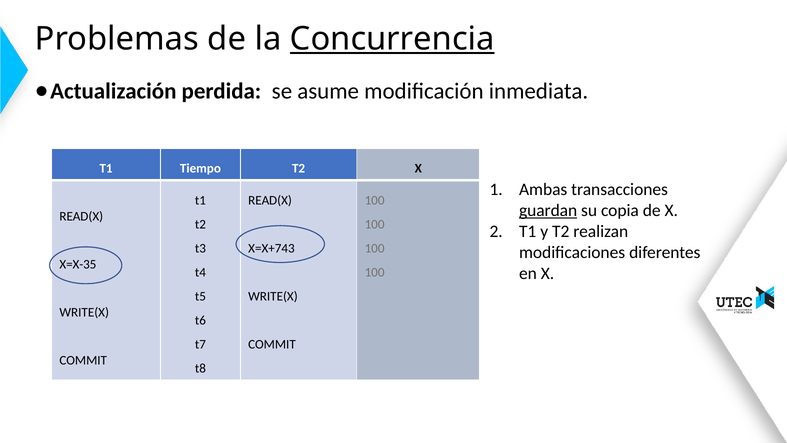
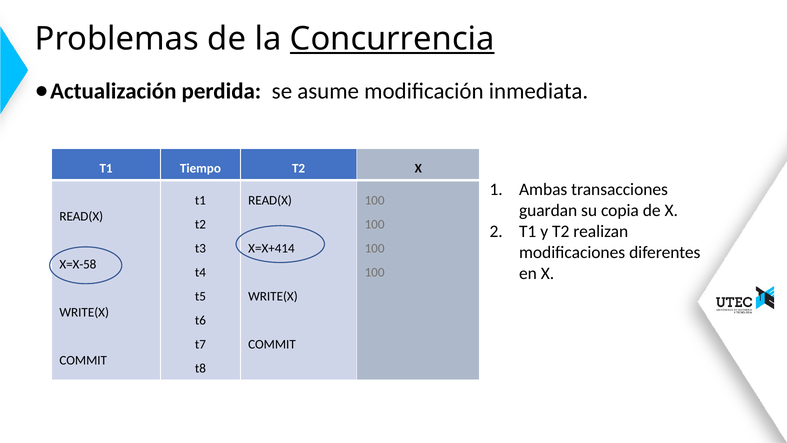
guardan underline: present -> none (548, 210)
X=X+743: X=X+743 -> X=X+414 (271, 248)
X=X-35: X=X-35 -> X=X-58 (78, 264)
